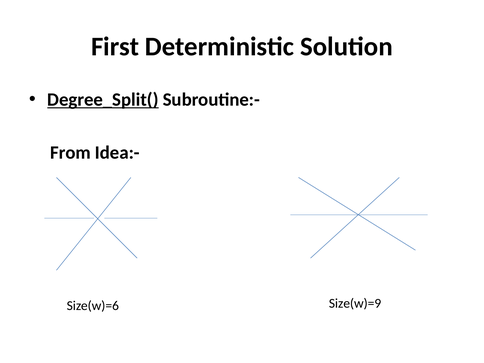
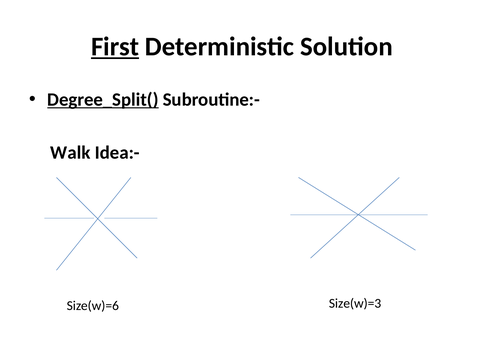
First underline: none -> present (115, 47)
From: From -> Walk (70, 152)
Size(w)=9: Size(w)=9 -> Size(w)=3 (355, 303)
